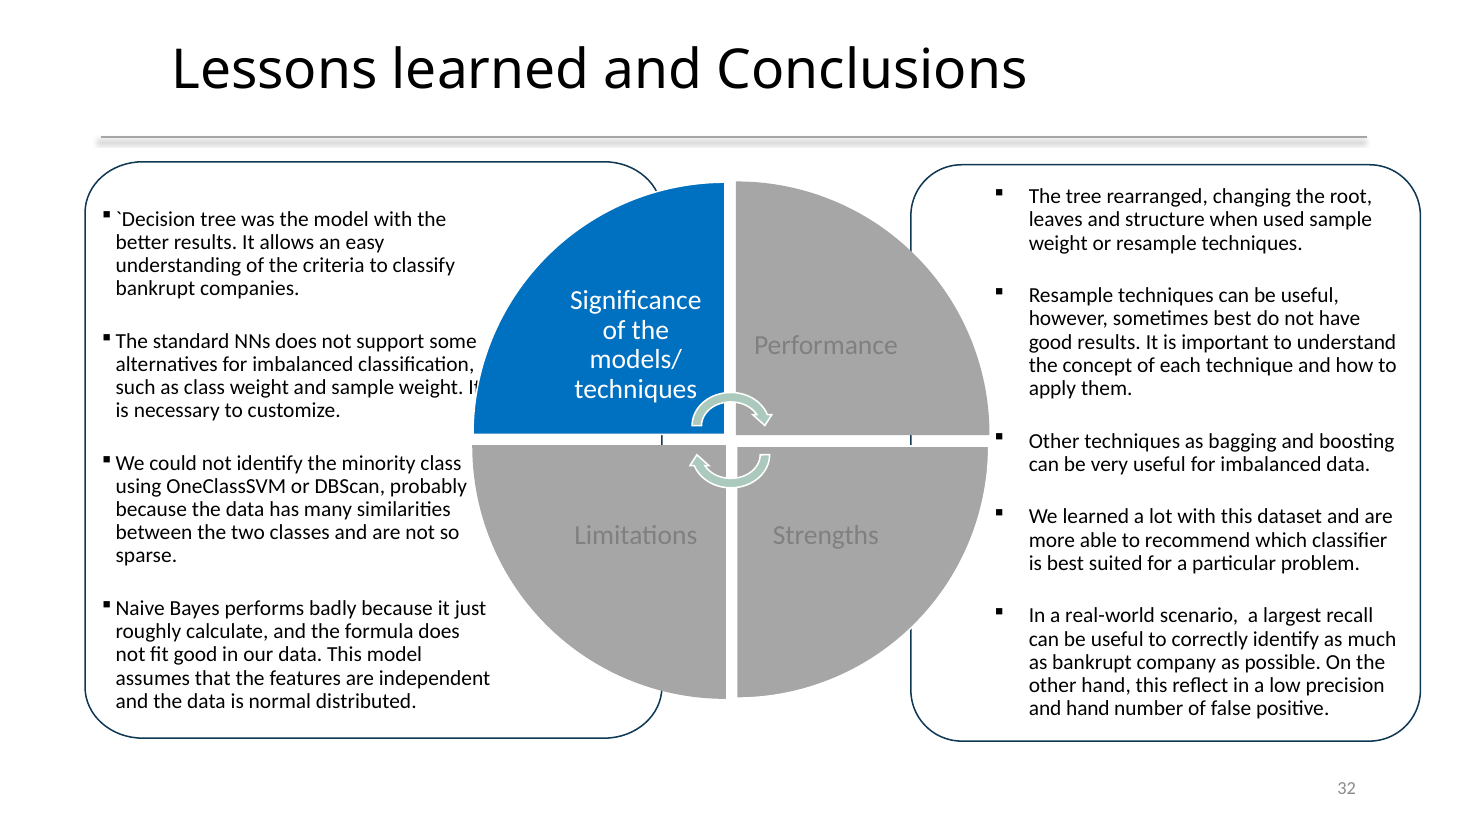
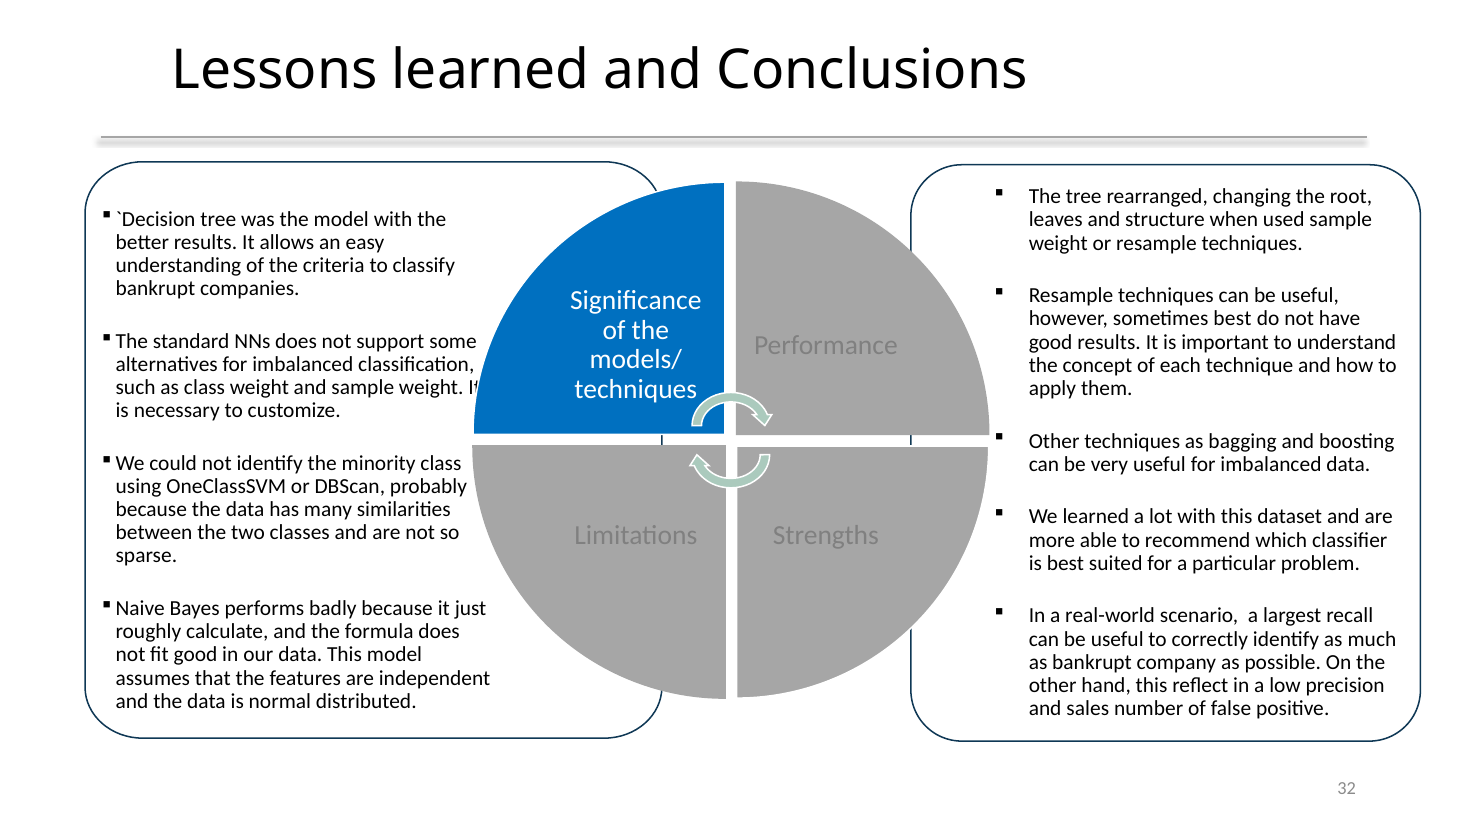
and hand: hand -> sales (1088, 708)
